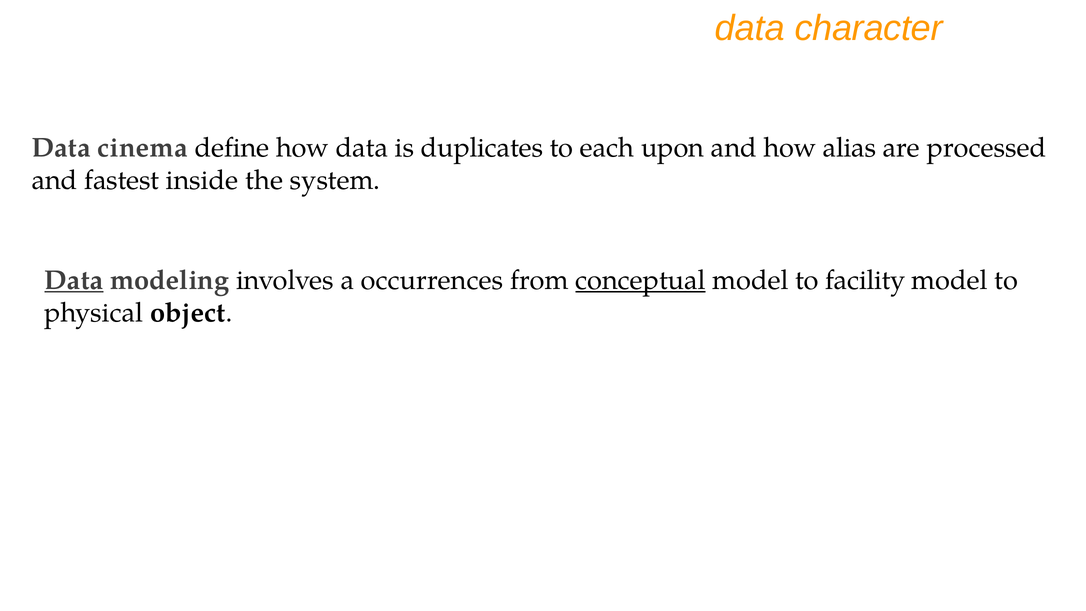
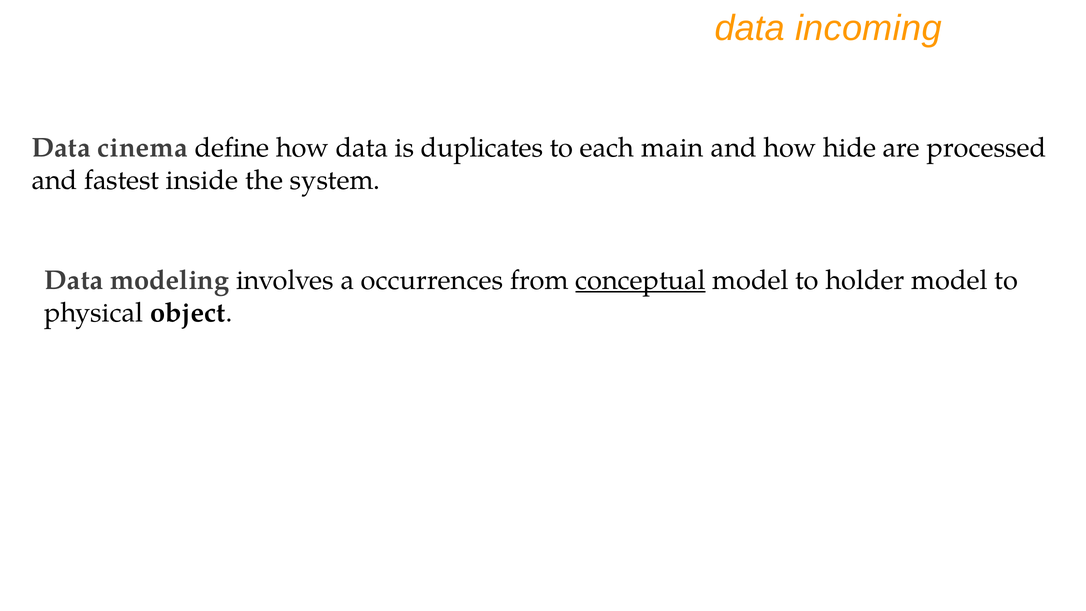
character: character -> incoming (868, 28)
upon: upon -> main (672, 148)
alias: alias -> hide (850, 148)
Data underline: present -> none (74, 280)
facility: facility -> holder (865, 280)
